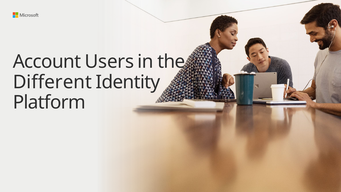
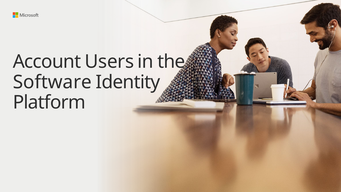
Different: Different -> Software (52, 82)
